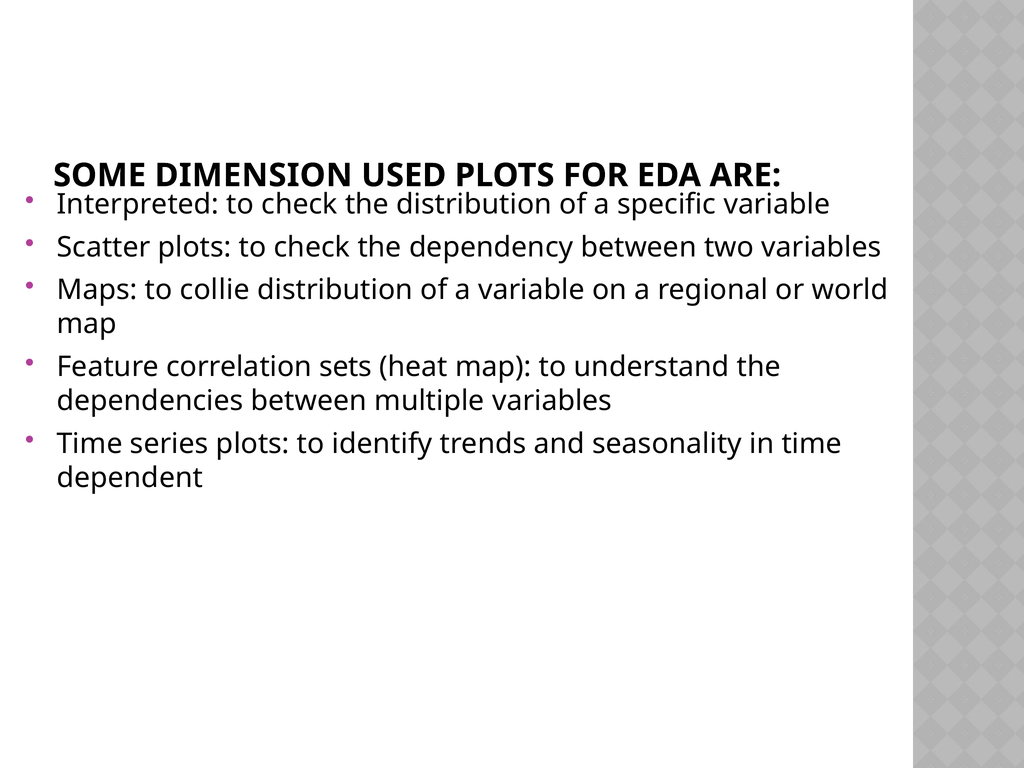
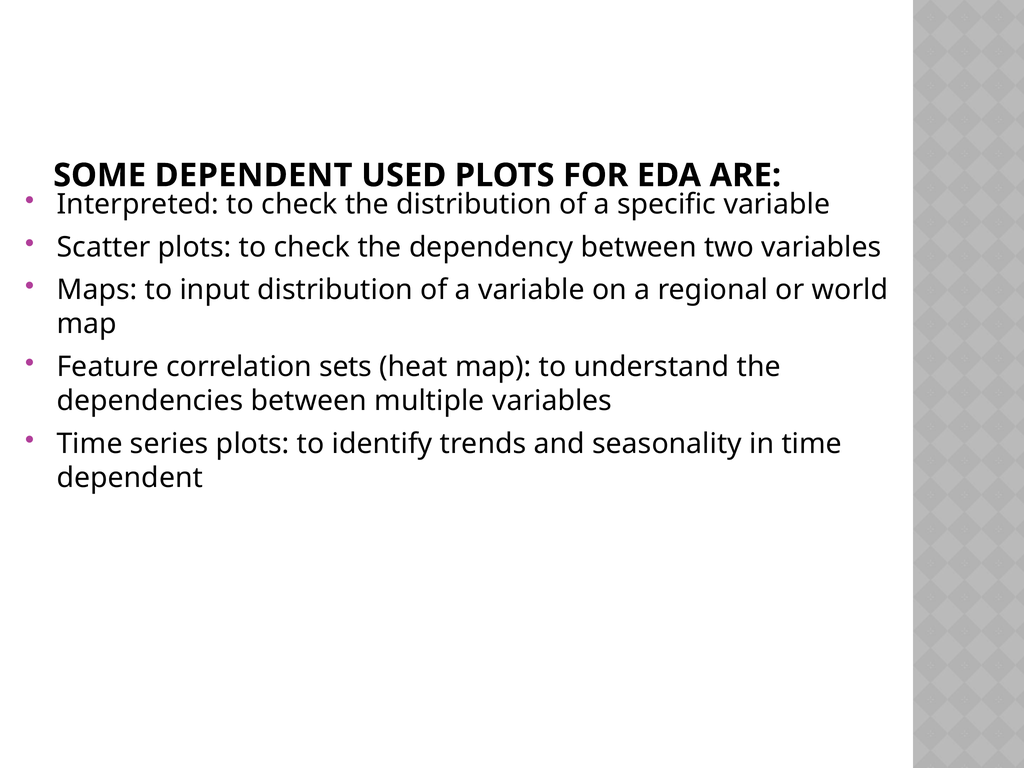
SOME DIMENSION: DIMENSION -> DEPENDENT (254, 175)
collie: collie -> input (215, 290)
